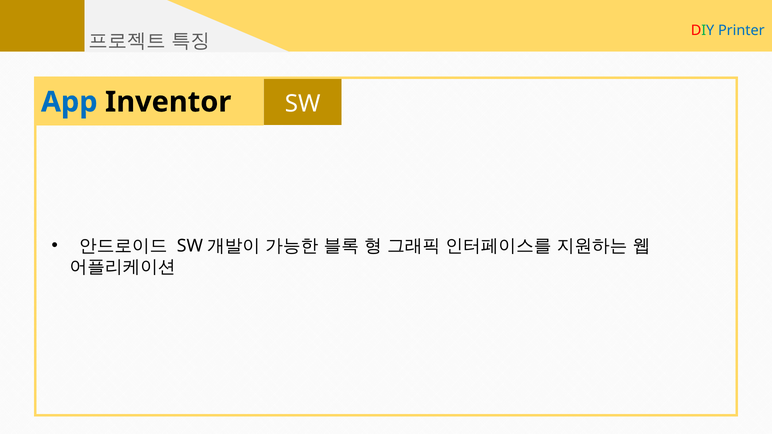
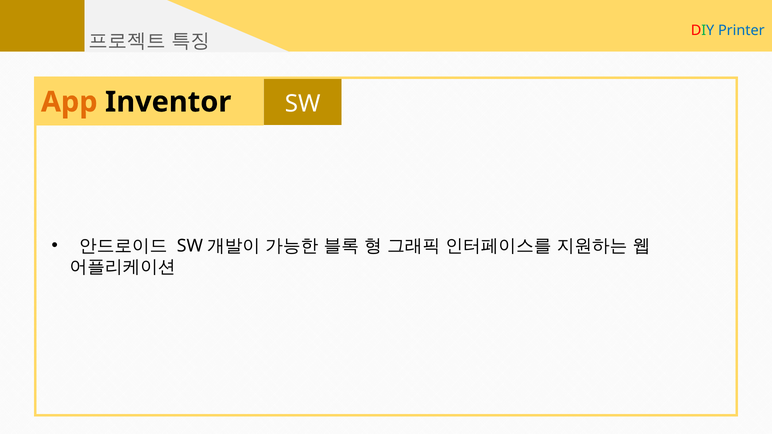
App colour: blue -> orange (69, 102)
